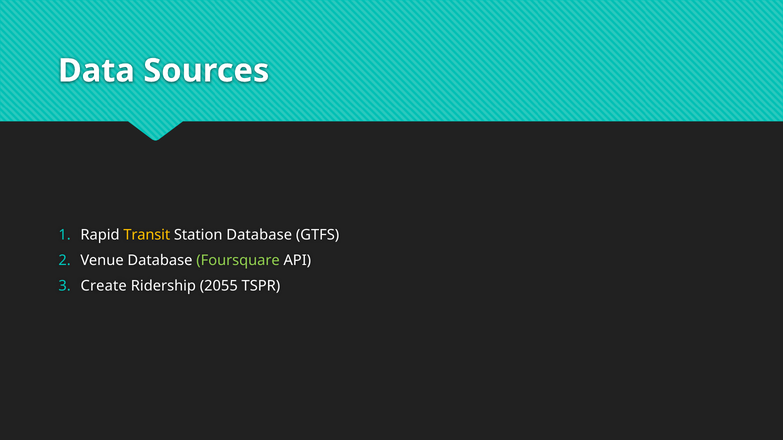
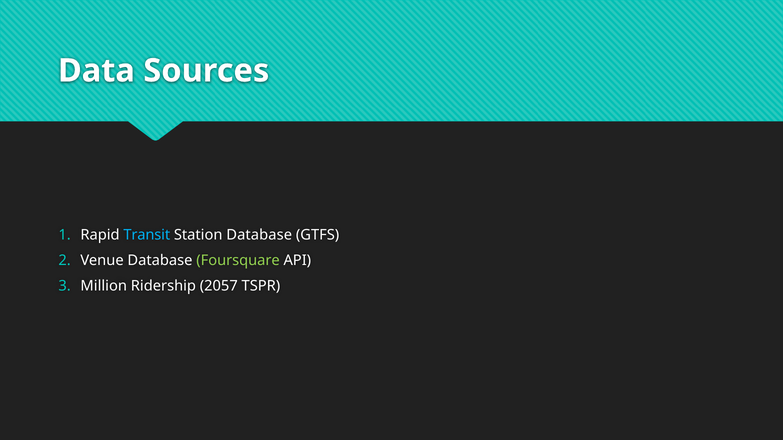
Transit colour: yellow -> light blue (147, 235)
Create: Create -> Million (104, 286)
2055: 2055 -> 2057 (219, 286)
